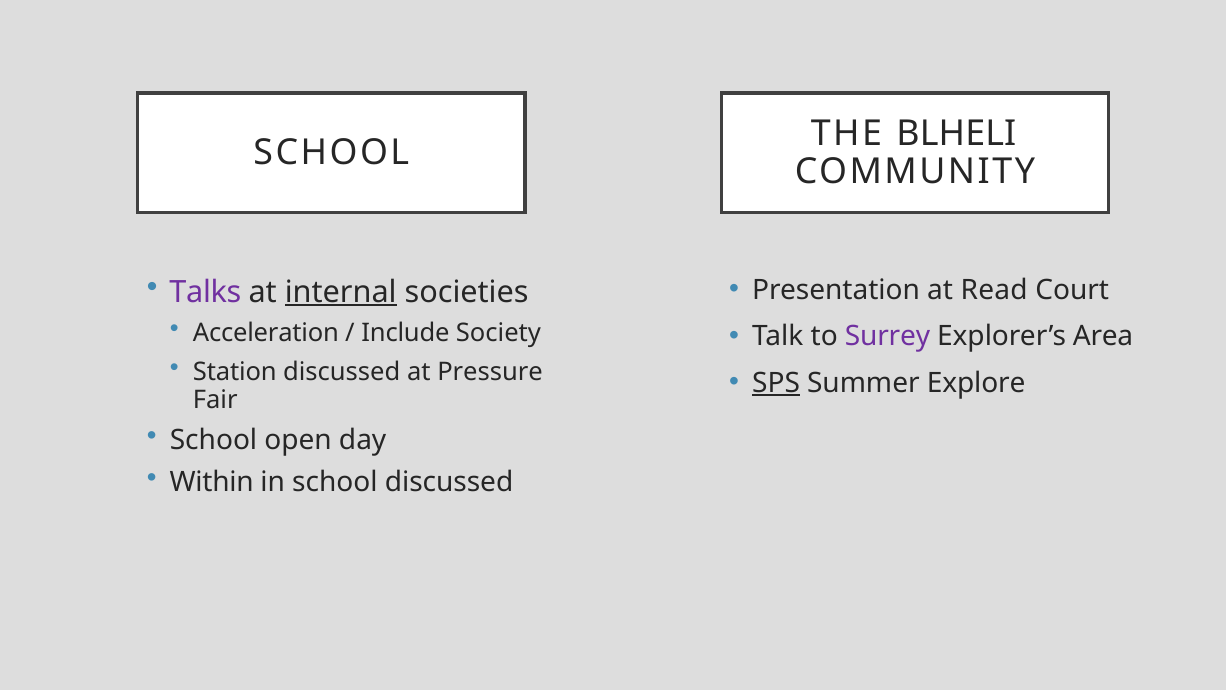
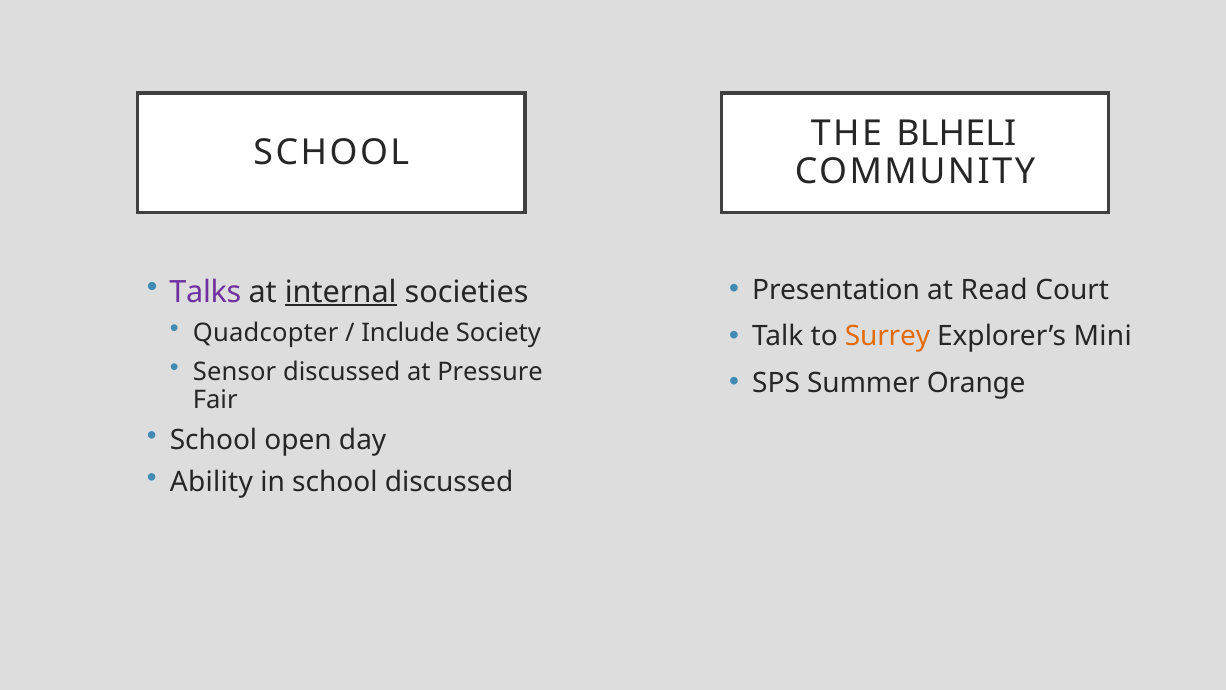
Acceleration: Acceleration -> Quadcopter (266, 333)
Surrey colour: purple -> orange (888, 336)
Area: Area -> Mini (1103, 336)
Station: Station -> Sensor (235, 372)
SPS underline: present -> none (776, 383)
Explore: Explore -> Orange (976, 383)
Within: Within -> Ability (211, 482)
